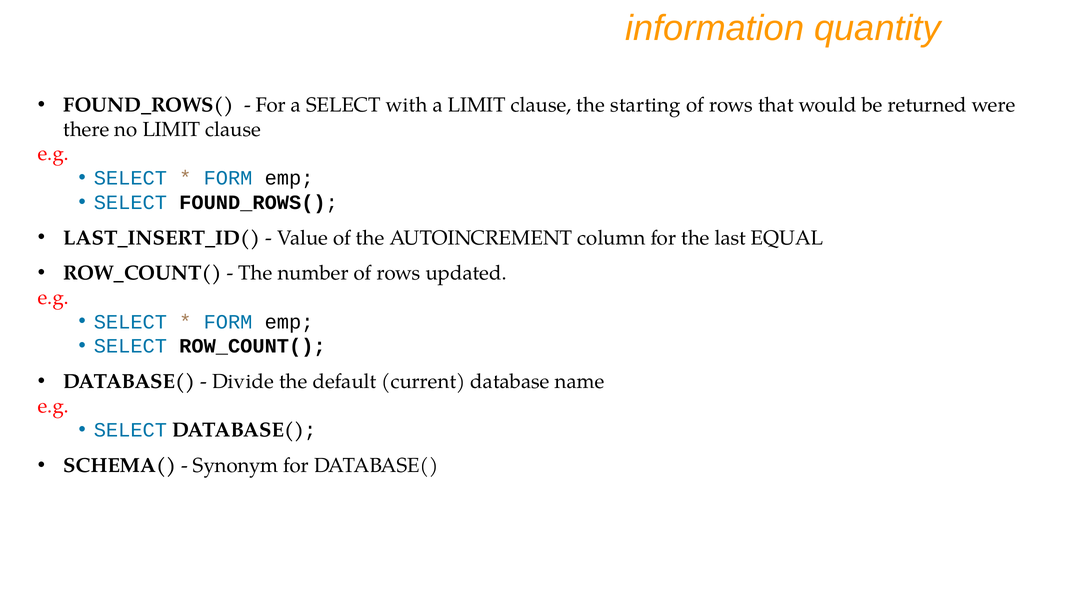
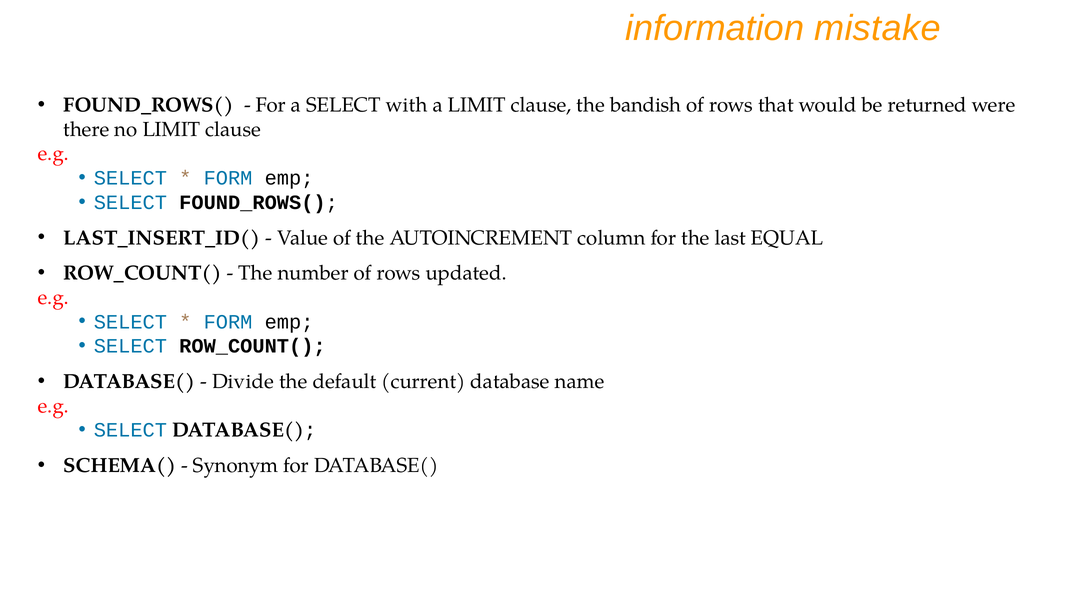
quantity: quantity -> mistake (877, 28)
starting: starting -> bandish (646, 105)
